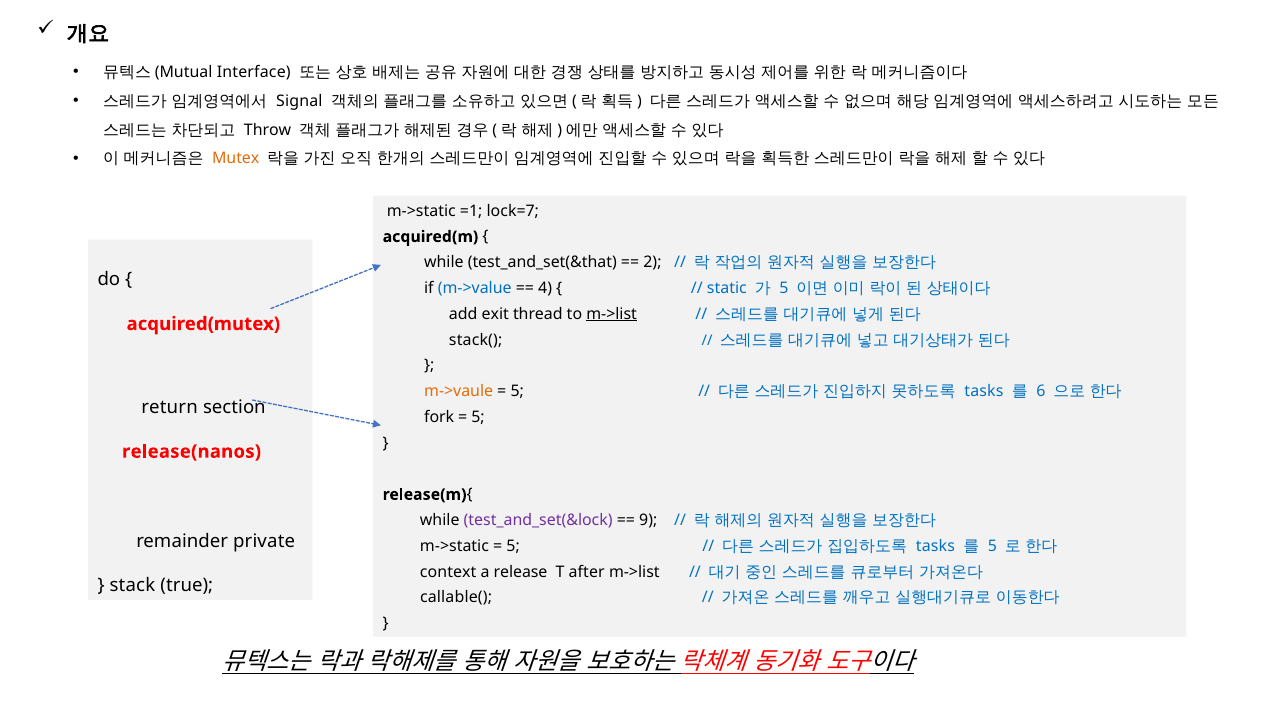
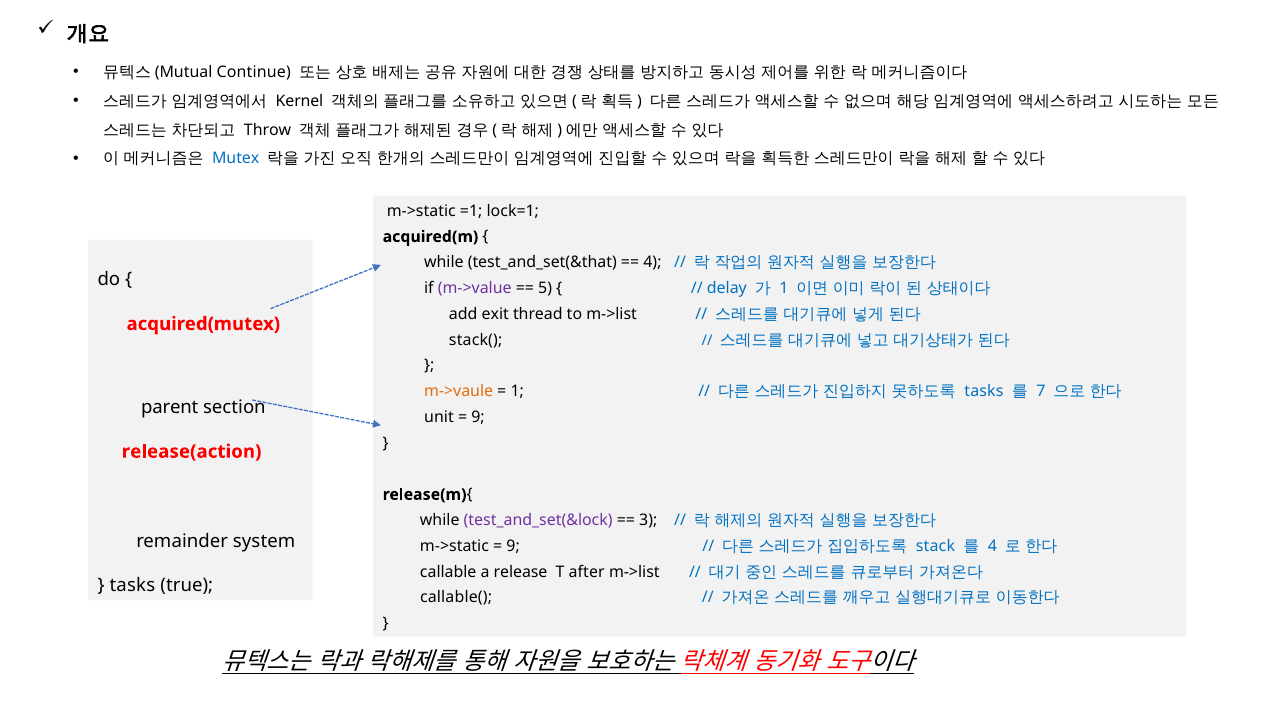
Interface: Interface -> Continue (254, 72)
Signal: Signal -> Kernel (300, 101)
Mutex colour: orange -> blue (236, 159)
lock=7: lock=7 -> lock=1 (513, 211)
2: 2 -> 4 (652, 262)
m->value colour: blue -> purple (475, 288)
4: 4 -> 5 (545, 288)
static: static -> delay (727, 288)
5: 5 -> 1 (784, 288)
m->list underline: present -> none (612, 314)
5: 5 -> 1 (517, 391)
6: 6 -> 7 (1041, 391)
return: return -> parent (170, 407)
fork: fork -> unit (439, 417)
5: 5 -> 9 (478, 417)
release(nanos: release(nanos -> release(action (192, 451)
9: 9 -> 3 (648, 520)
private: private -> system (264, 541)
5: 5 -> 9 (513, 546)
tasks: tasks -> stack (935, 546)
5: 5 -> 4 (992, 546)
context: context -> callable (448, 572)
stack: stack -> tasks (132, 585)
